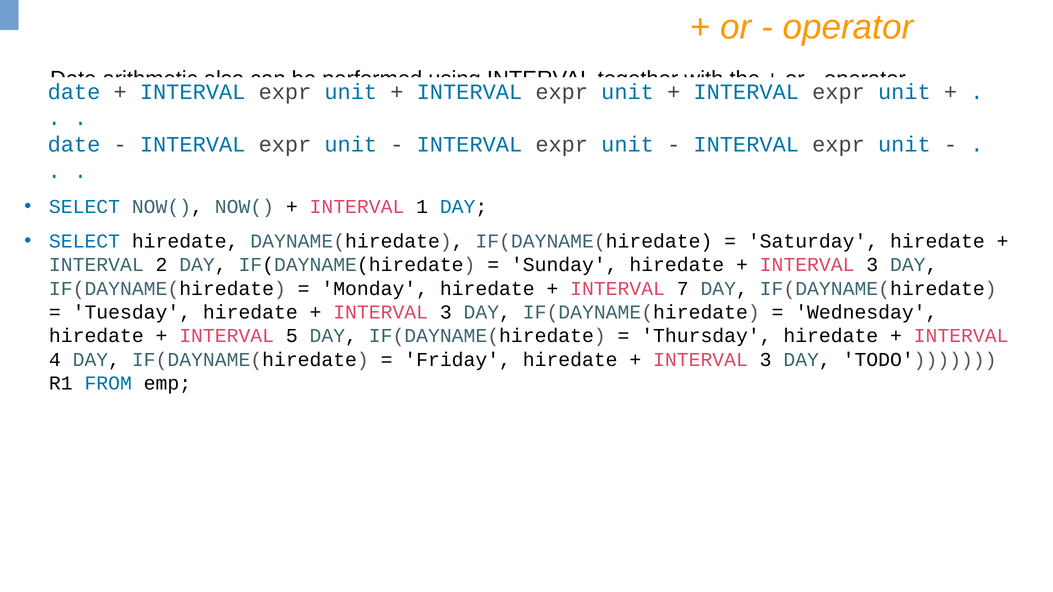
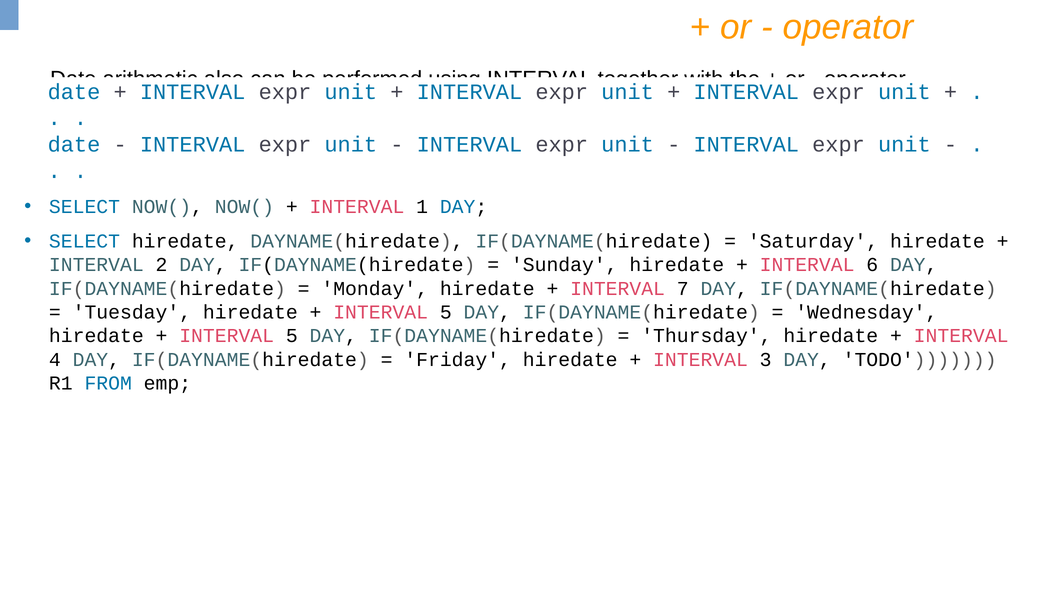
3: 3 -> 6 (872, 265)
3: 3 -> 5 (446, 312)
